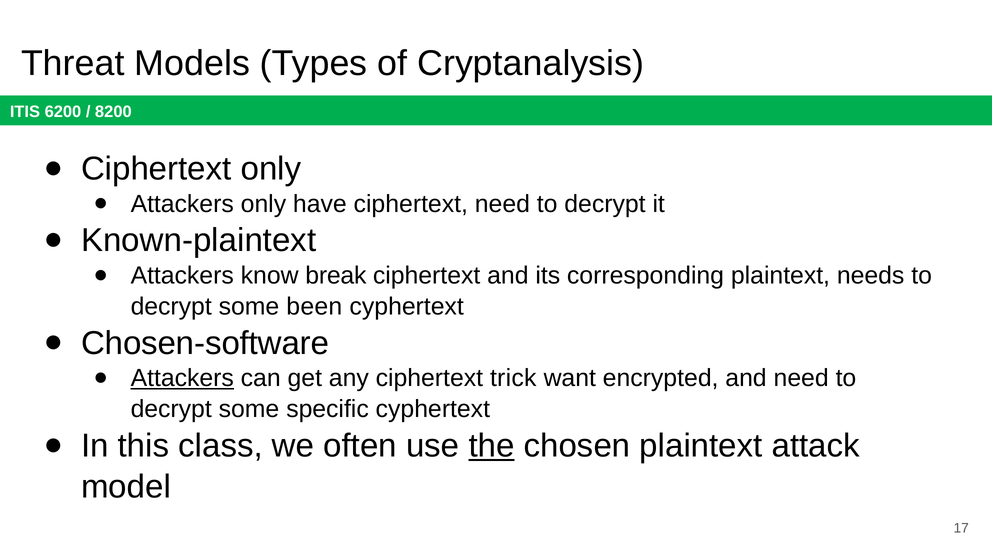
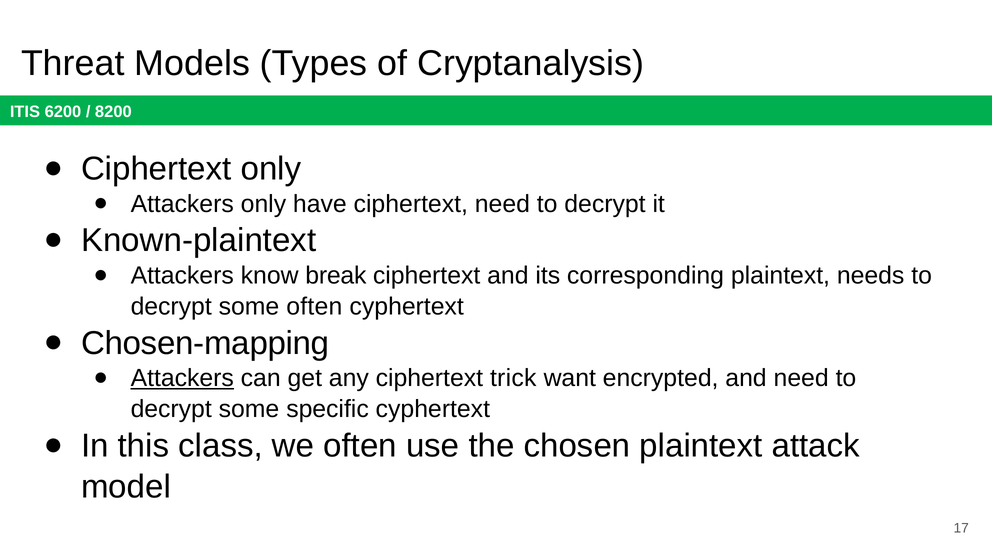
some been: been -> often (314, 306)
Chosen-software: Chosen-software -> Chosen-mapping (205, 343)
the underline: present -> none (492, 446)
